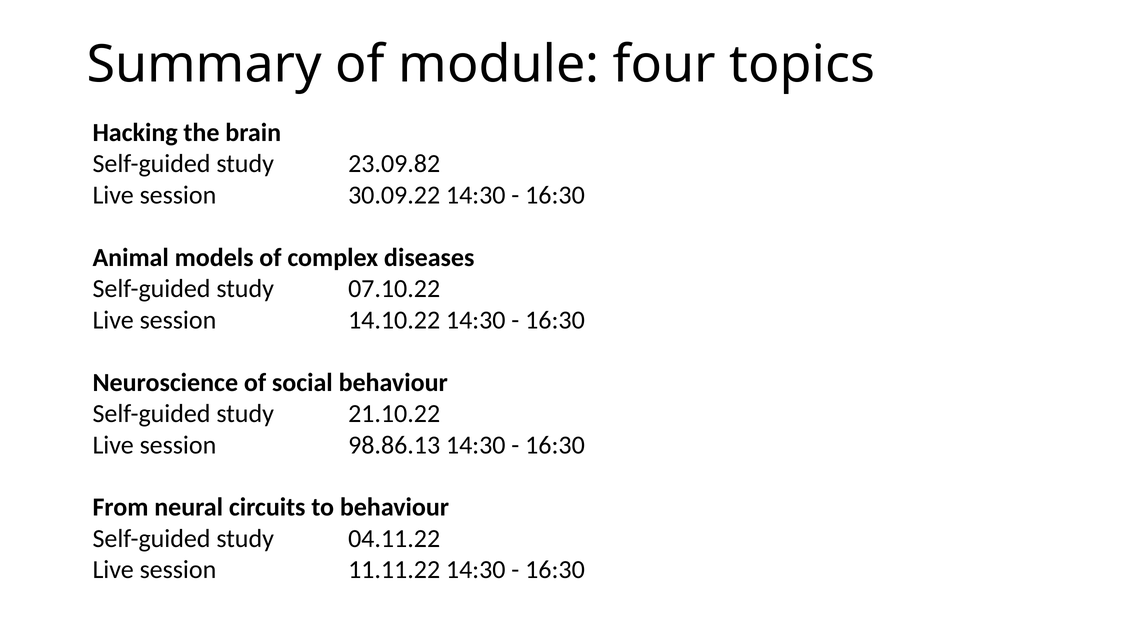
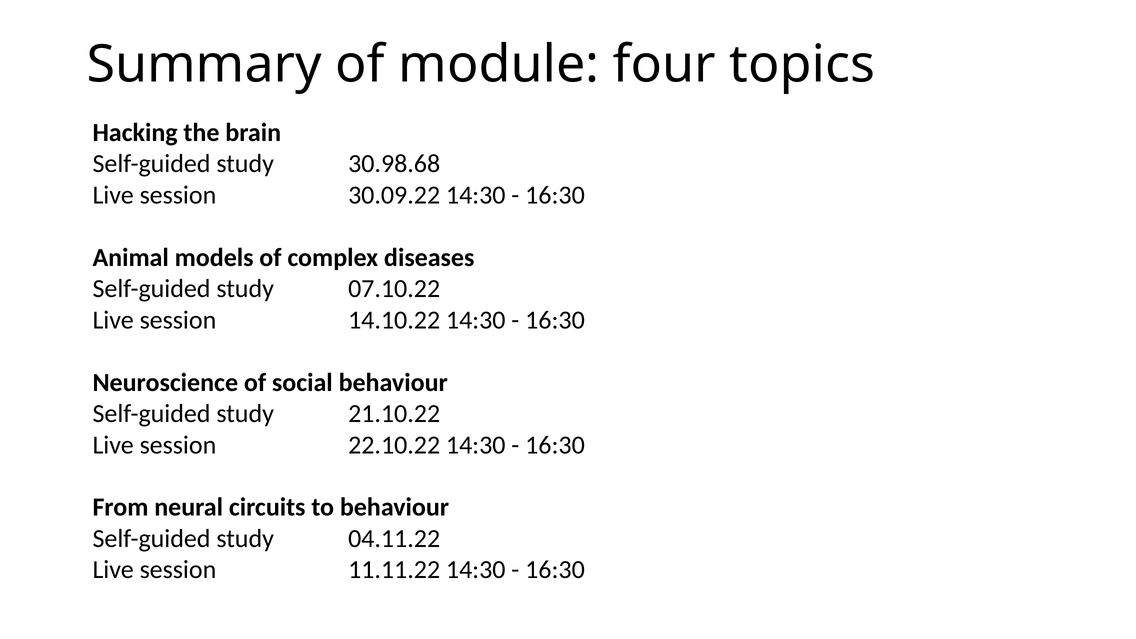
23.09.82: 23.09.82 -> 30.98.68 (394, 164)
98.86.13: 98.86.13 -> 22.10.22 (394, 445)
